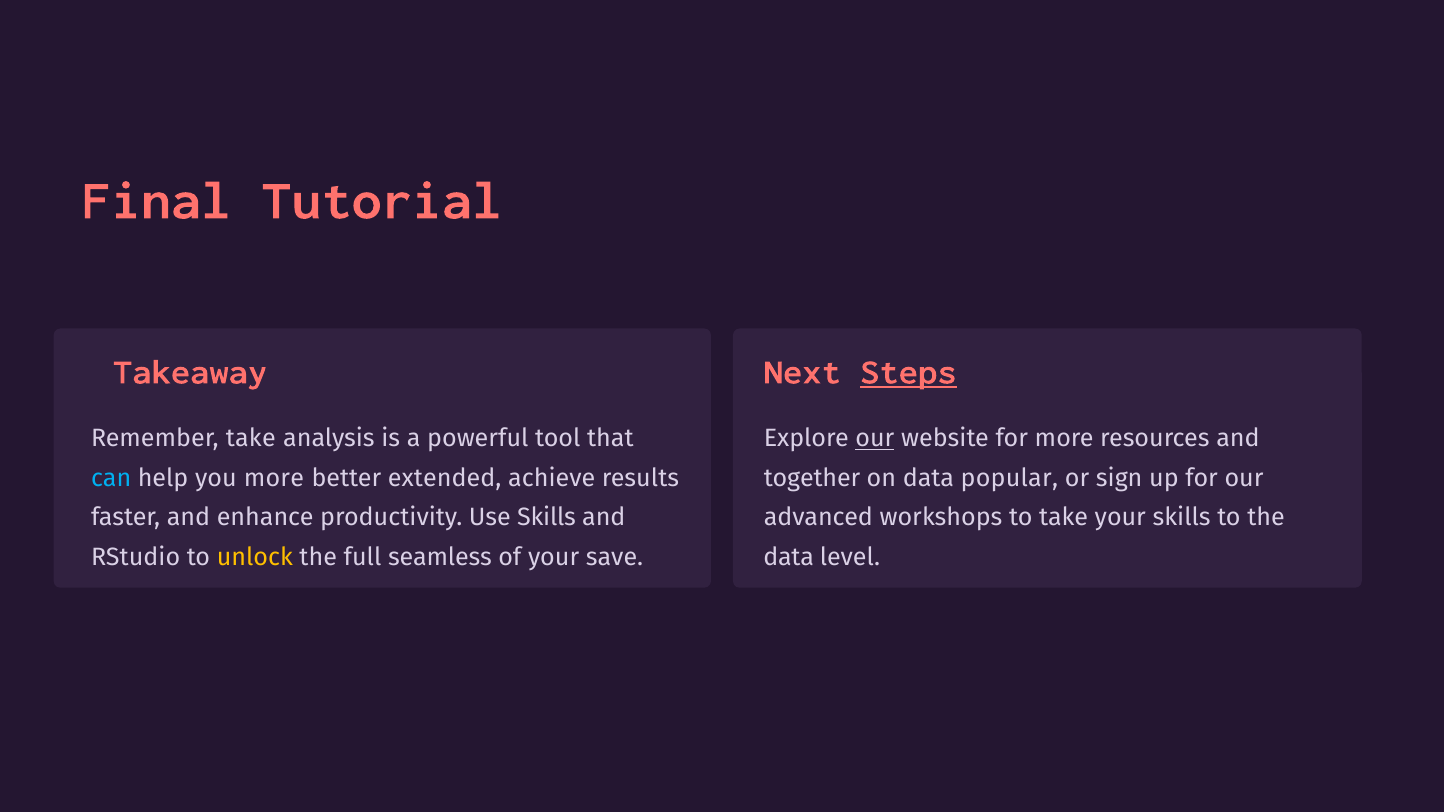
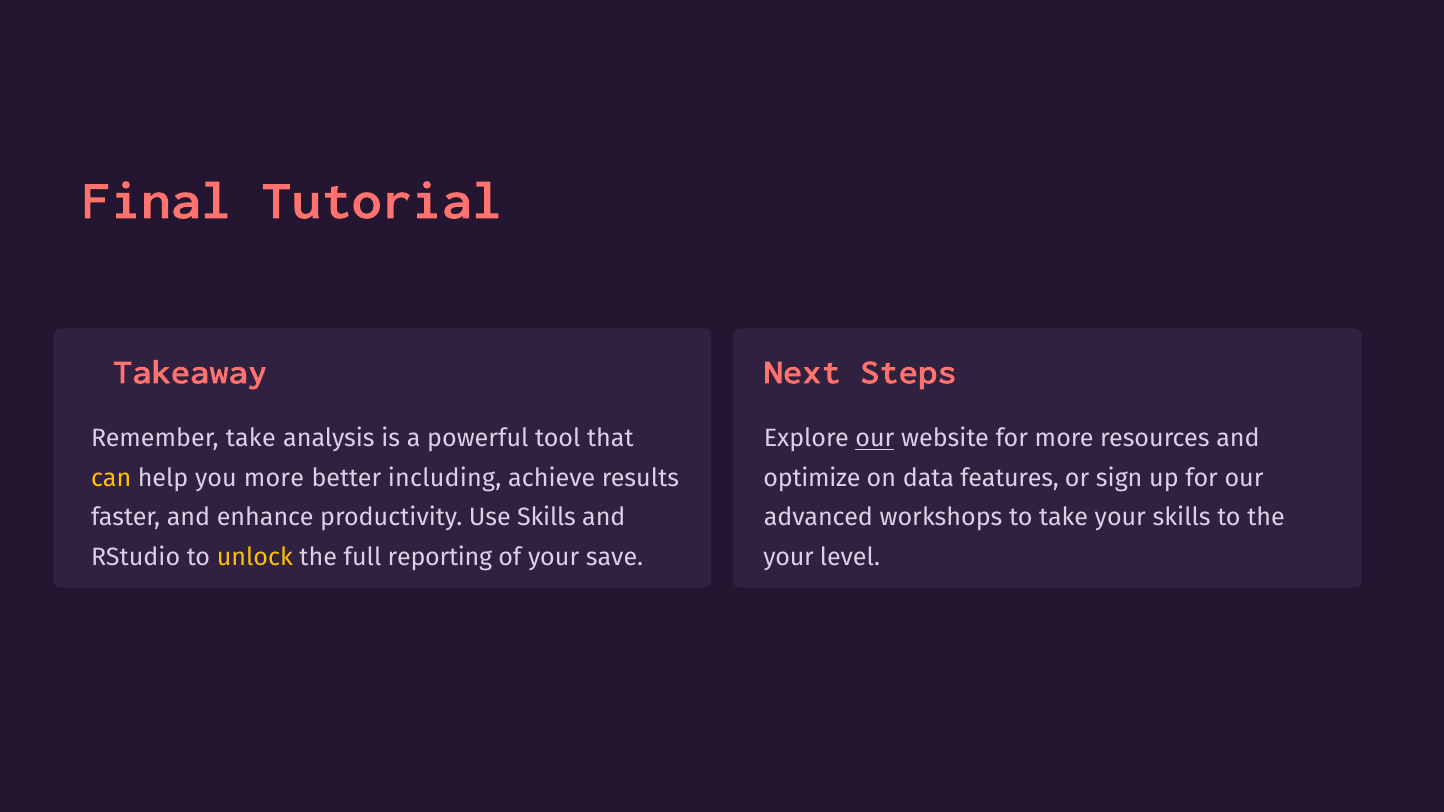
Steps underline: present -> none (908, 372)
can colour: light blue -> yellow (111, 478)
extended: extended -> including (445, 478)
together: together -> optimize (812, 478)
popular: popular -> features (1010, 478)
seamless: seamless -> reporting (440, 557)
data: data -> your (789, 557)
